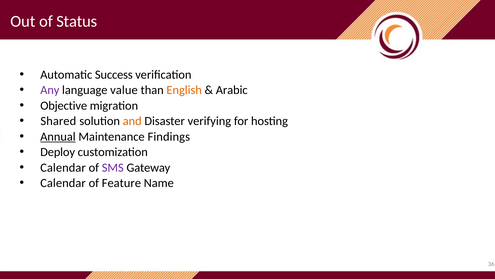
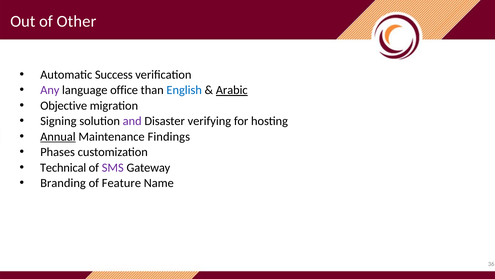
Status: Status -> Other (76, 21)
value: value -> office (124, 90)
English colour: orange -> blue (184, 90)
Arabic underline: none -> present (232, 90)
Shared: Shared -> Signing (58, 121)
and colour: orange -> purple (132, 121)
Deploy: Deploy -> Phases (58, 152)
Calendar: Calendar -> Technical (63, 167)
Calendar: Calendar -> Branding (63, 183)
